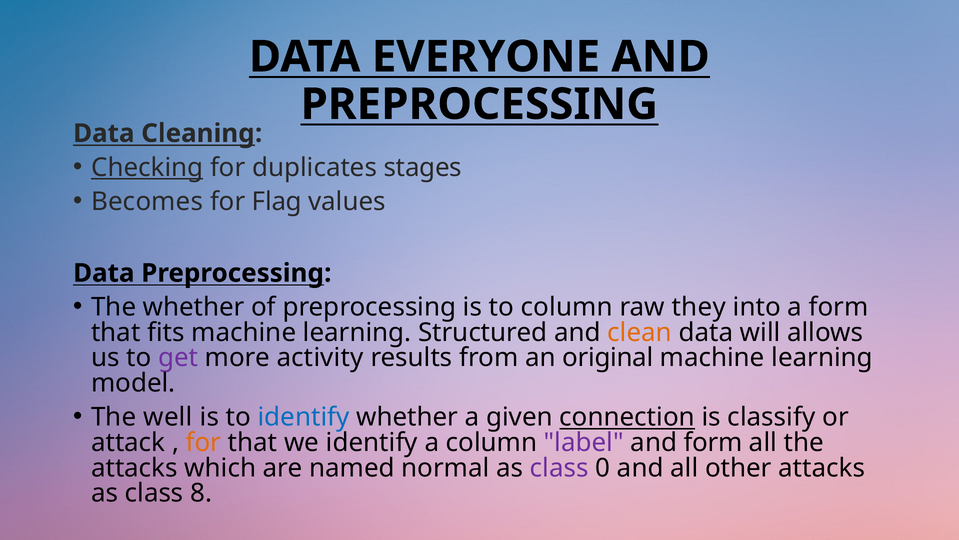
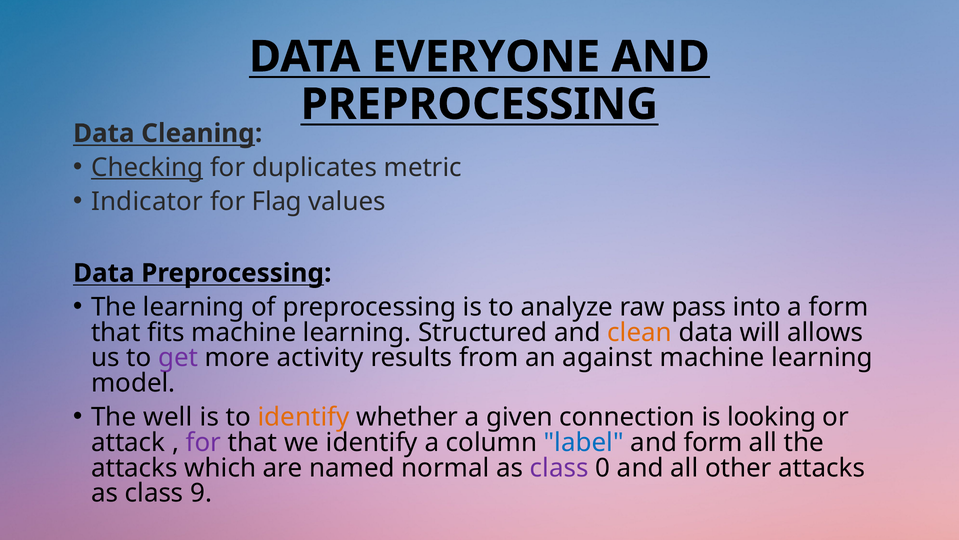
stages: stages -> metric (423, 167)
Becomes: Becomes -> Indicator (147, 202)
The whether: whether -> learning (194, 307)
to column: column -> analyze (567, 307)
they: they -> pass (699, 307)
original: original -> against (608, 358)
identify colour: blue -> orange (304, 417)
connection underline: present -> none (627, 417)
classify: classify -> looking (772, 417)
for colour: orange -> purple (203, 442)
label colour: purple -> blue (584, 442)
8: 8 -> 9 (201, 493)
